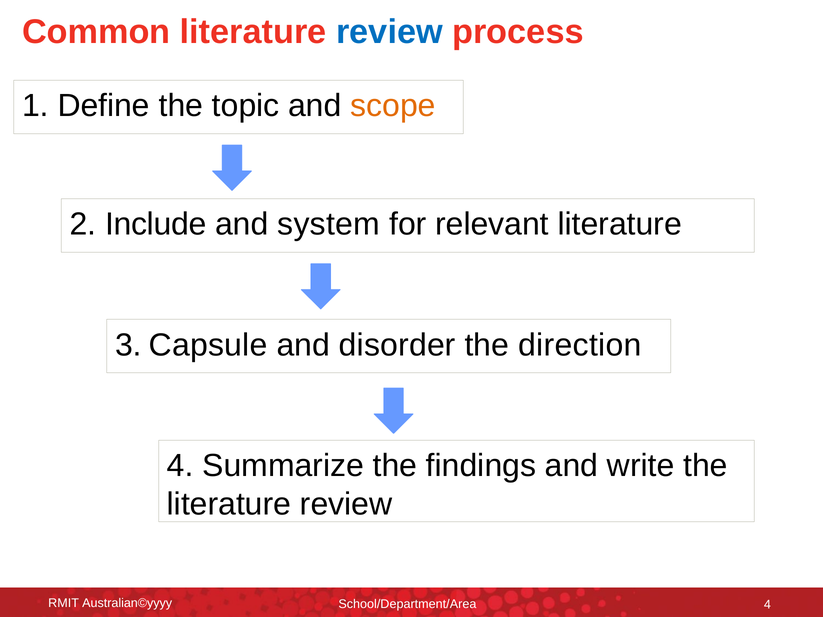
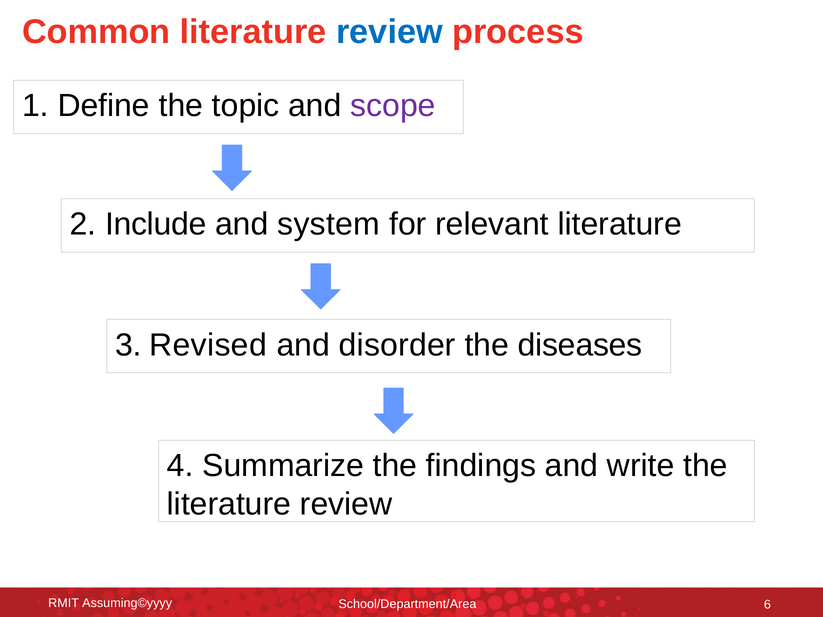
scope colour: orange -> purple (393, 106)
Capsule: Capsule -> Revised (208, 345)
direction: direction -> diseases (580, 345)
Australian©yyyy: Australian©yyyy -> Assuming©yyyy (127, 604)
School/Department/Area 4: 4 -> 6 (767, 605)
